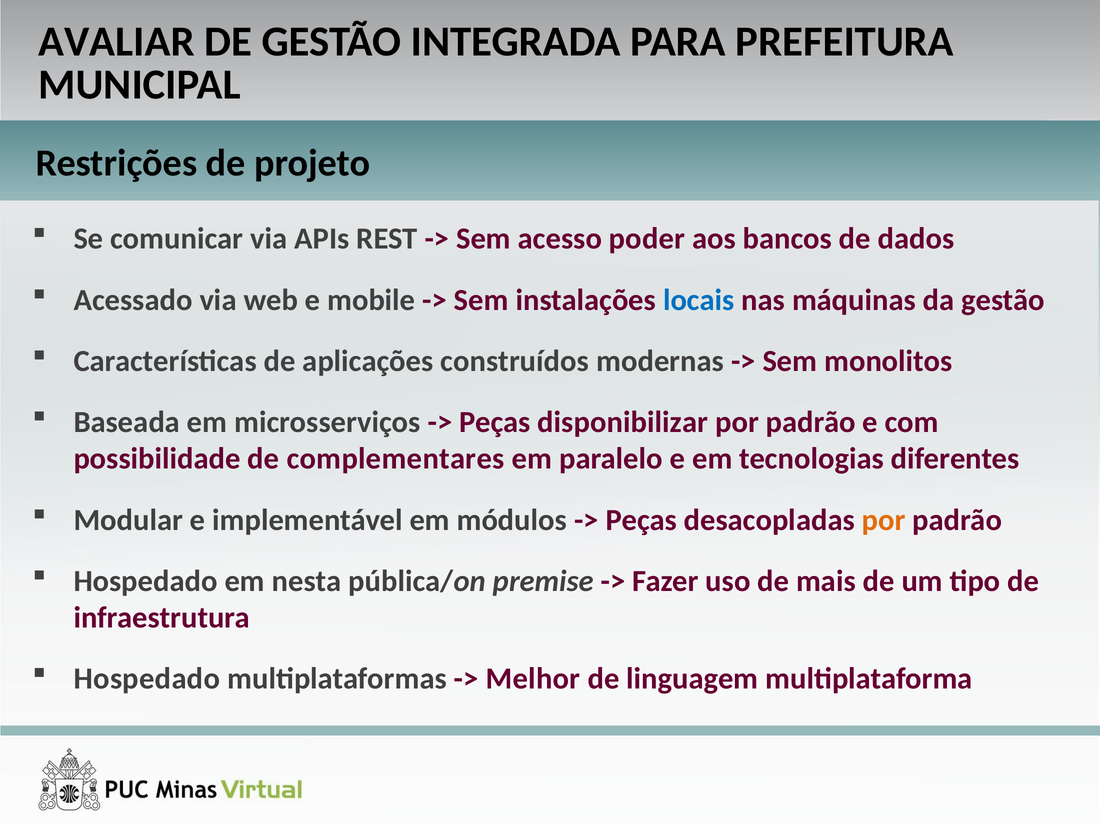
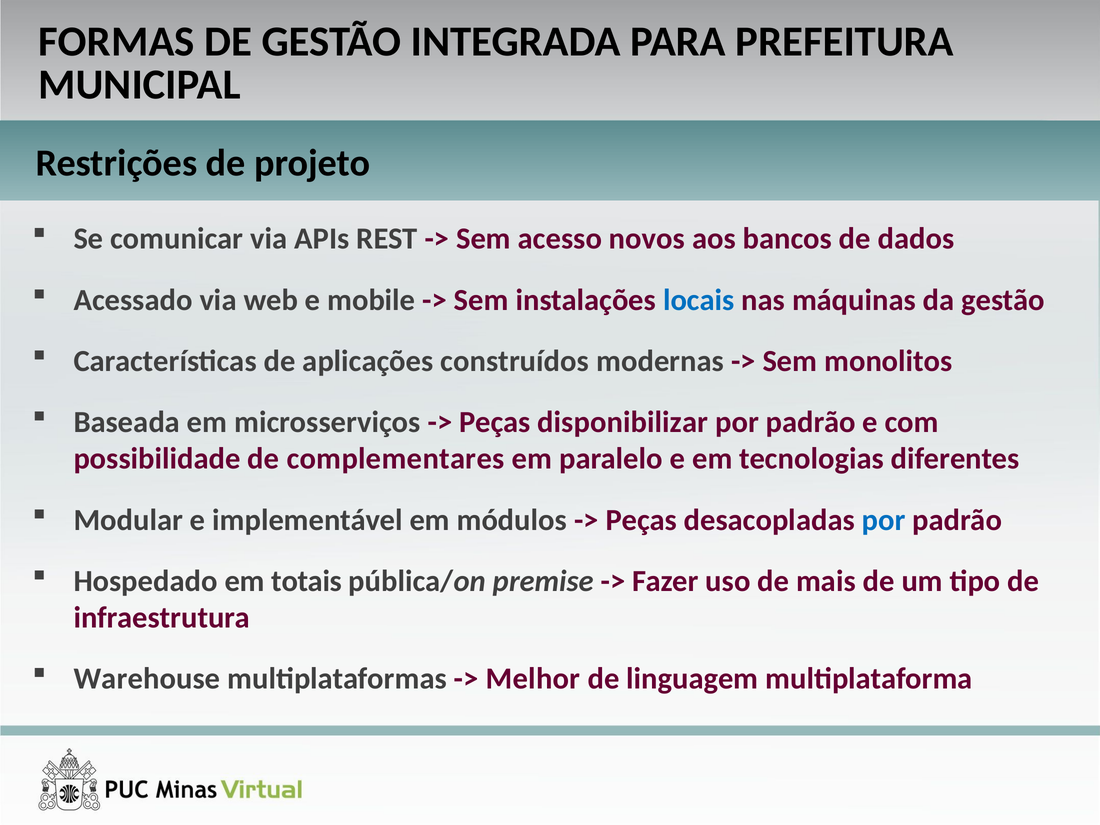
AVALIAR: AVALIAR -> FORMAS (116, 42)
poder: poder -> novos (647, 239)
por colour: orange -> blue (884, 520)
nesta: nesta -> totais (307, 581)
Hospedado: Hospedado -> Warehouse (147, 679)
